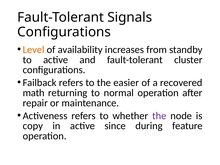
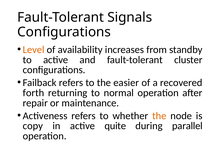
math: math -> forth (34, 93)
the colour: purple -> orange (159, 116)
since: since -> quite (115, 126)
feature: feature -> parallel (187, 126)
